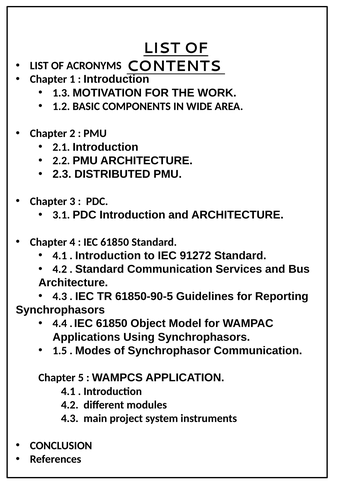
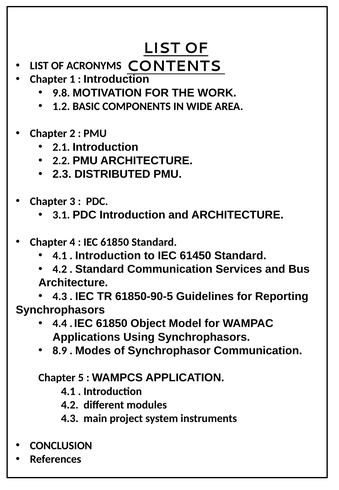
1.3: 1.3 -> 9.8 (61, 93)
91272: 91272 -> 61450 (195, 255)
1.5: 1.5 -> 8.9 (60, 350)
